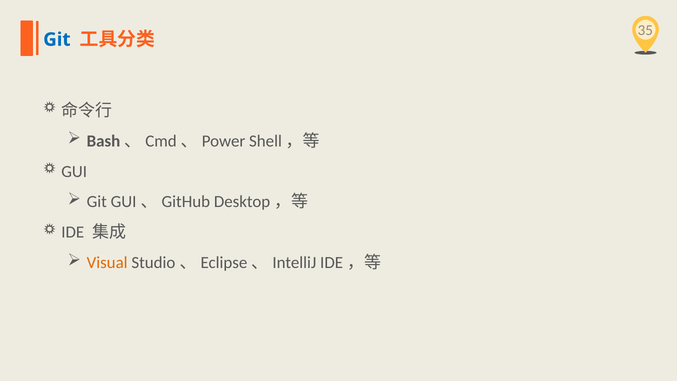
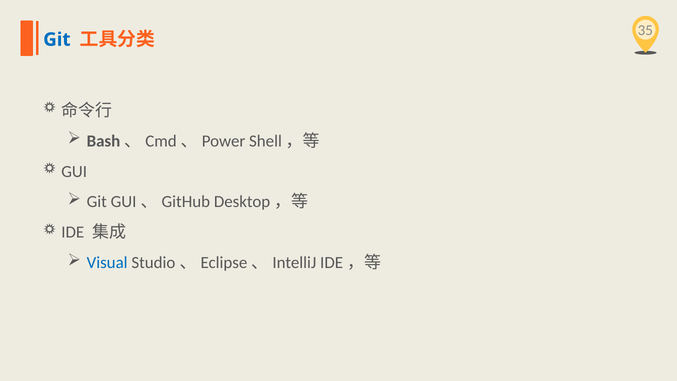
Visual colour: orange -> blue (107, 263)
